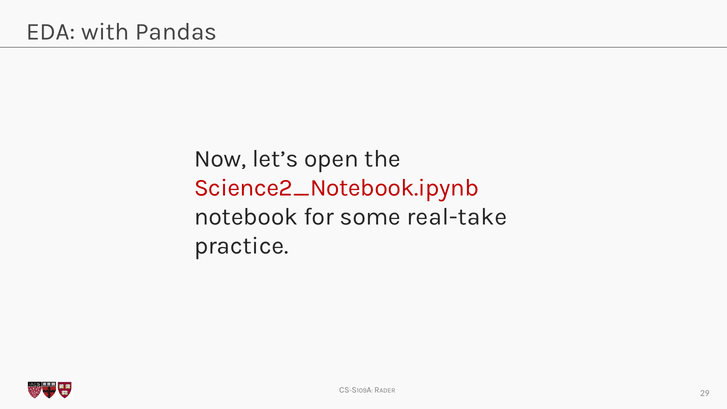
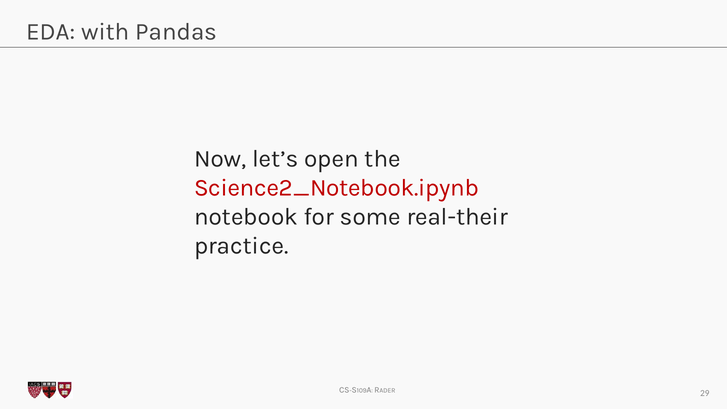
real-take: real-take -> real-their (457, 217)
